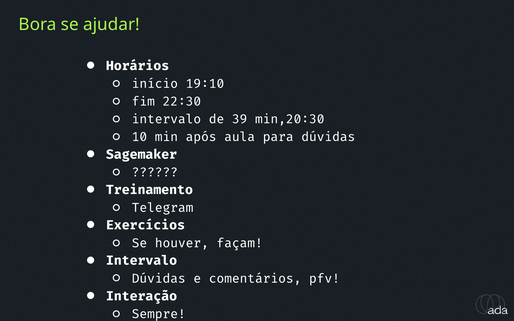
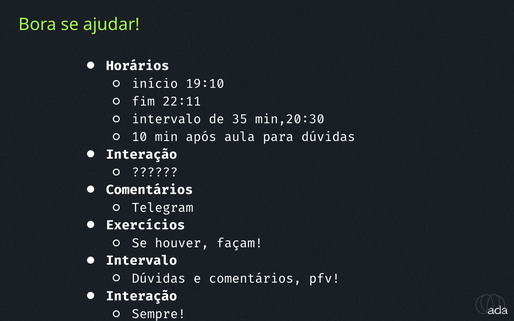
22:30: 22:30 -> 22:11 (182, 101)
39: 39 -> 35 (240, 119)
Sagemaker: Sagemaker -> Interação (142, 155)
Treinamento: Treinamento -> Comentários (149, 190)
